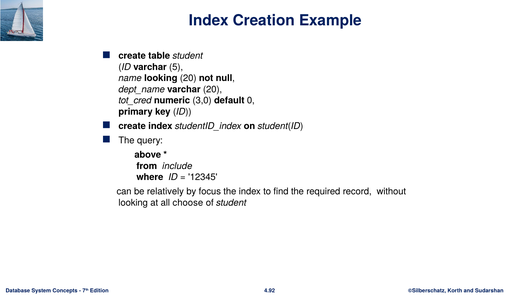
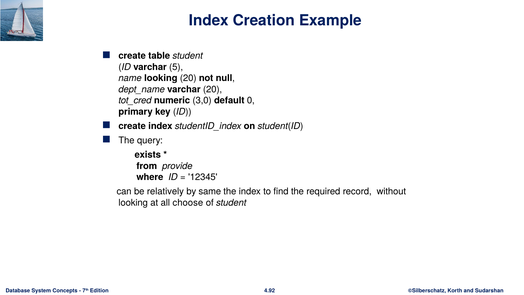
above: above -> exists (148, 155)
include: include -> provide (177, 166)
focus: focus -> same (210, 191)
